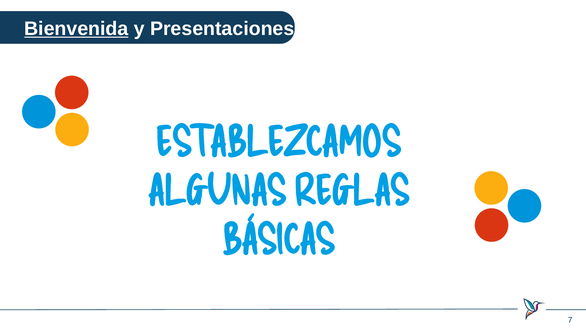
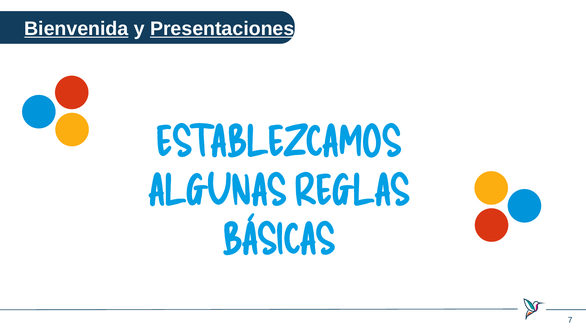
Presentaciones underline: none -> present (222, 29)
